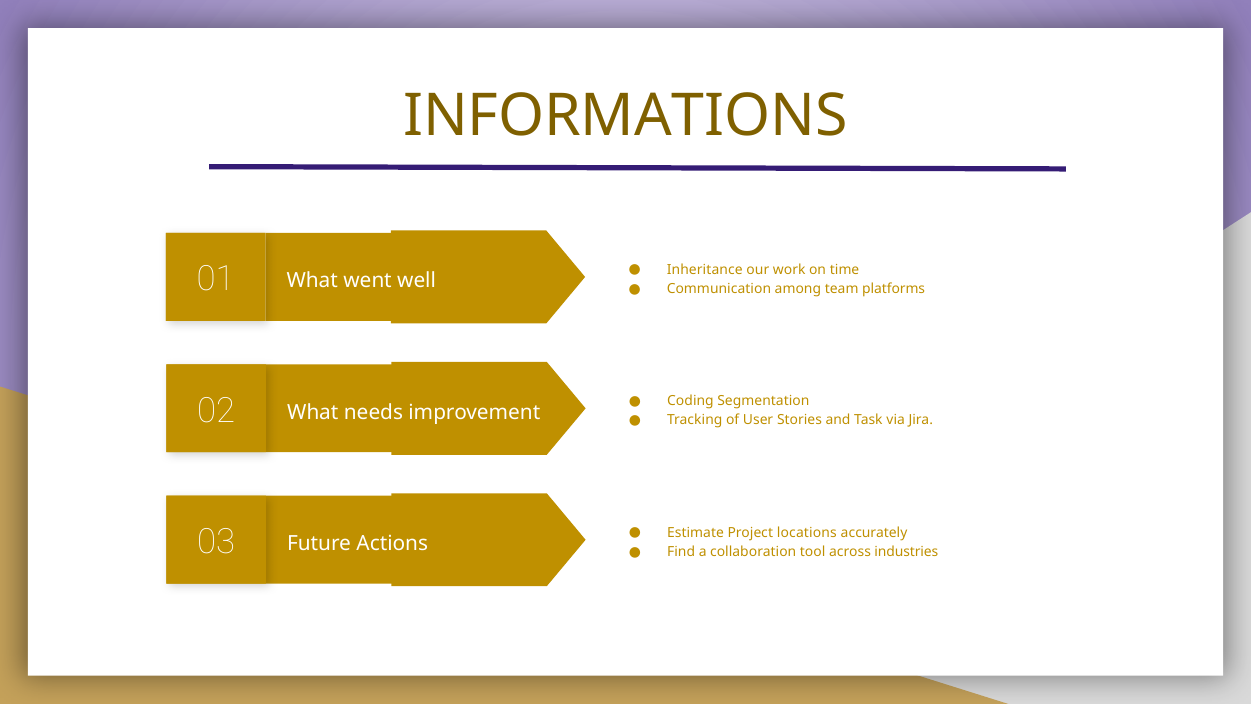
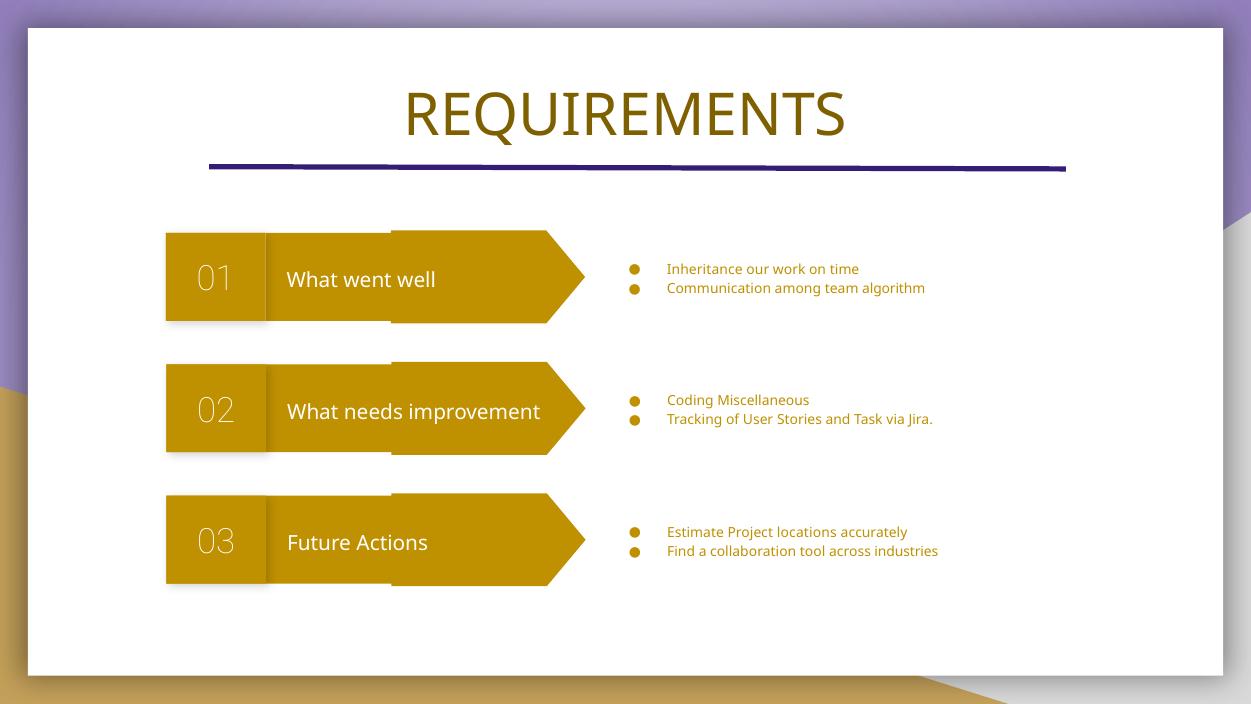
INFORMATIONS: INFORMATIONS -> REQUIREMENTS (625, 116)
platforms: platforms -> algorithm (894, 289)
Segmentation: Segmentation -> Miscellaneous (763, 401)
